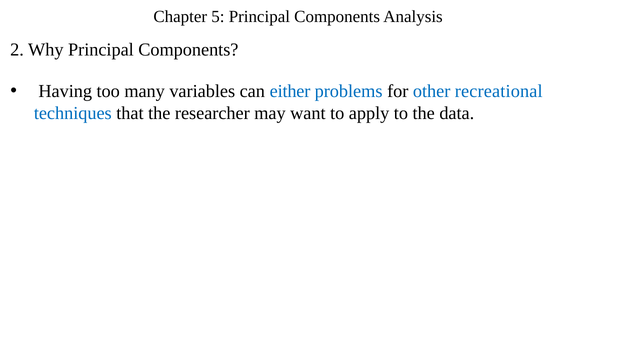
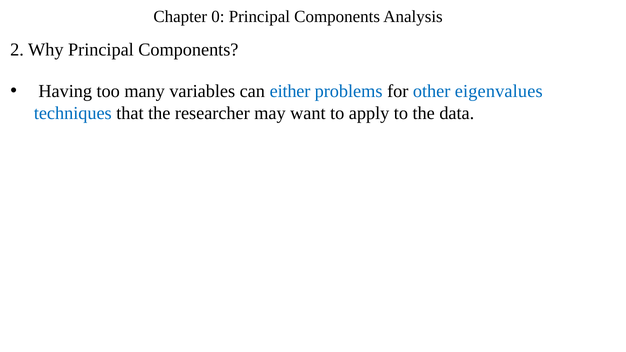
5: 5 -> 0 (218, 17)
recreational: recreational -> eigenvalues (499, 91)
